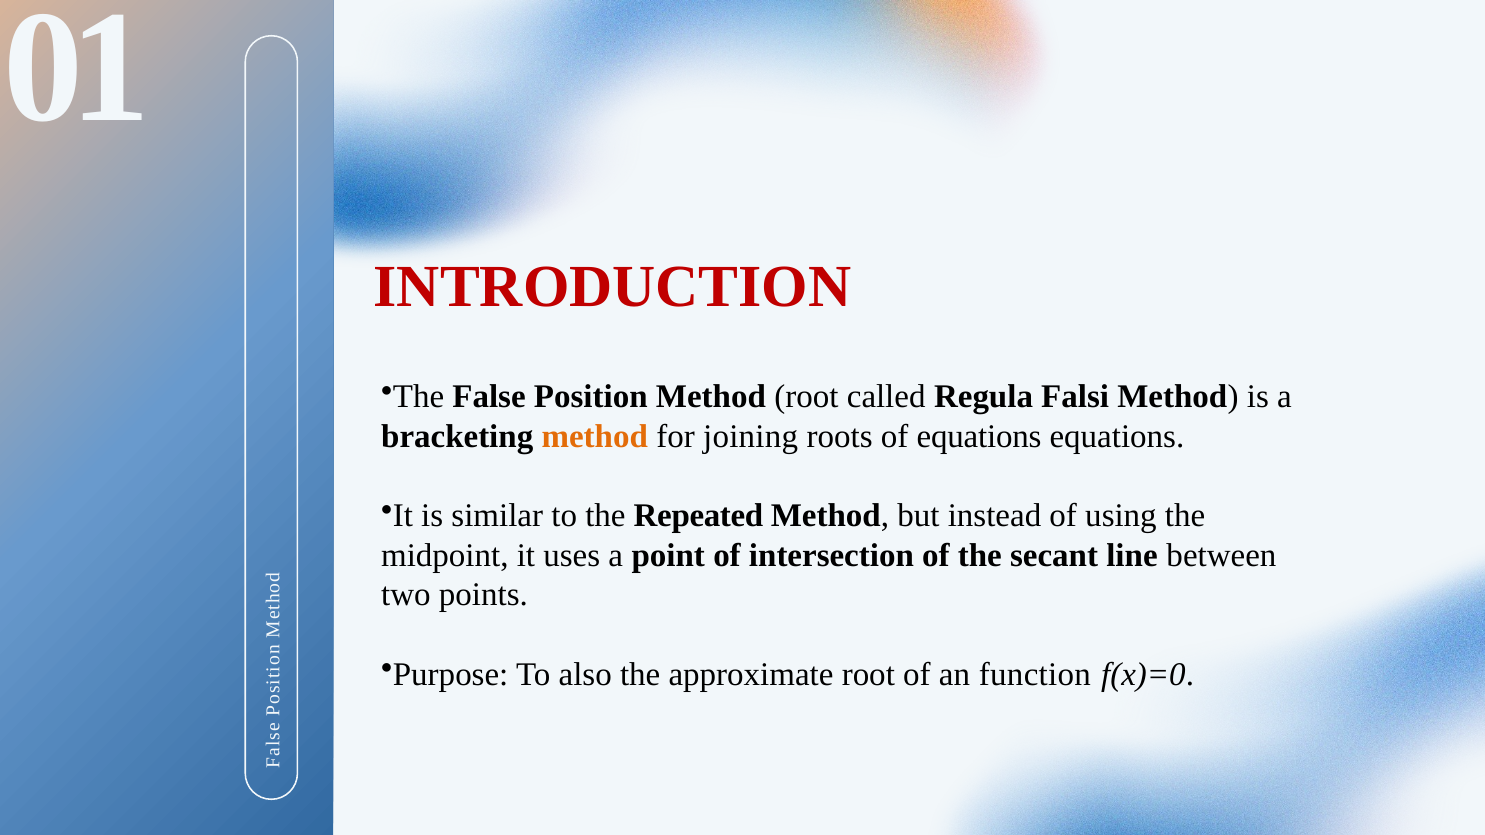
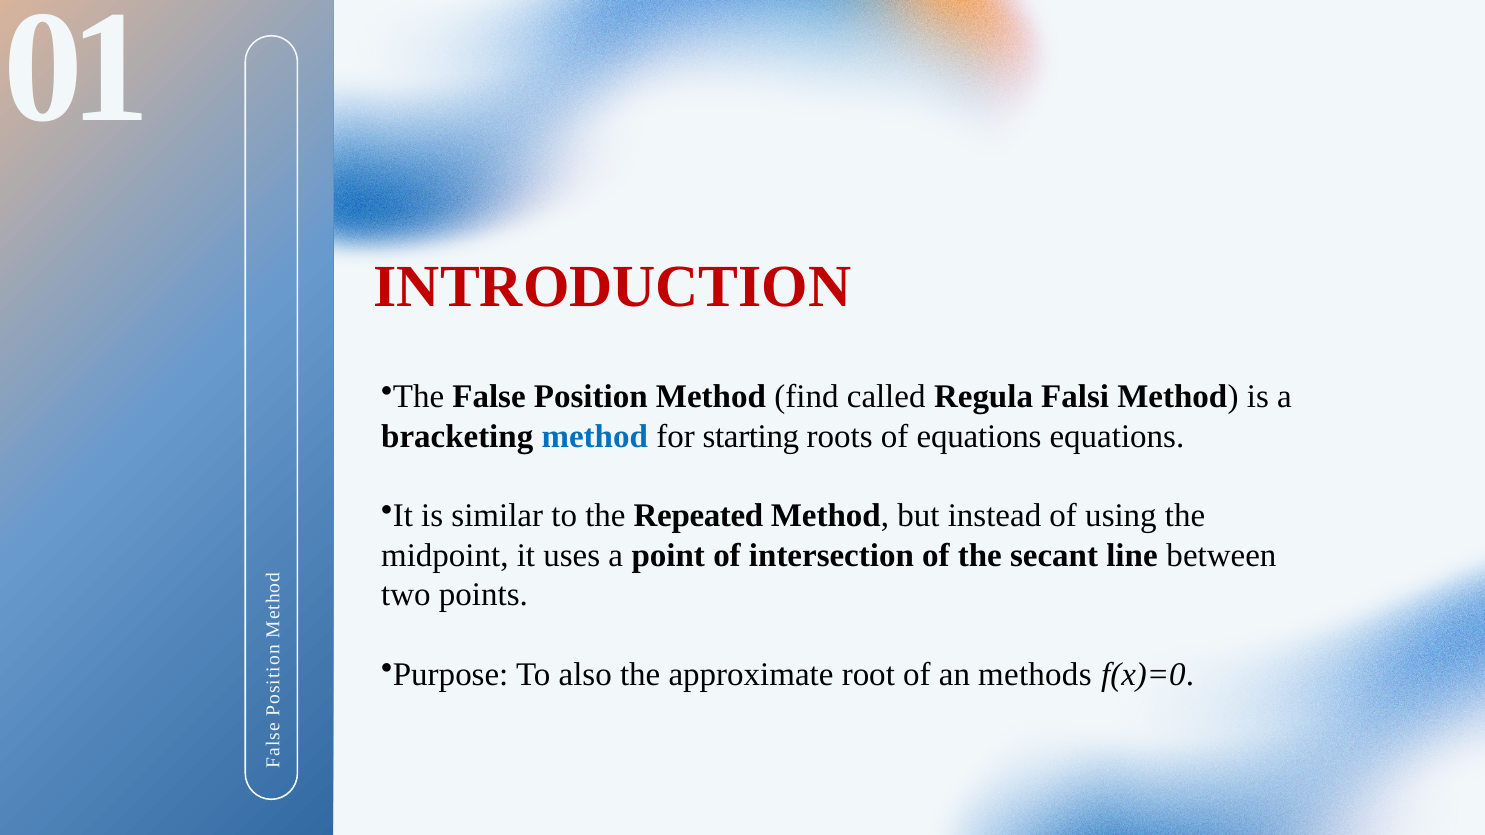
Method root: root -> find (806, 397)
method colour: orange -> blue (595, 437)
joining: joining -> starting (751, 437)
function: function -> methods (1035, 675)
